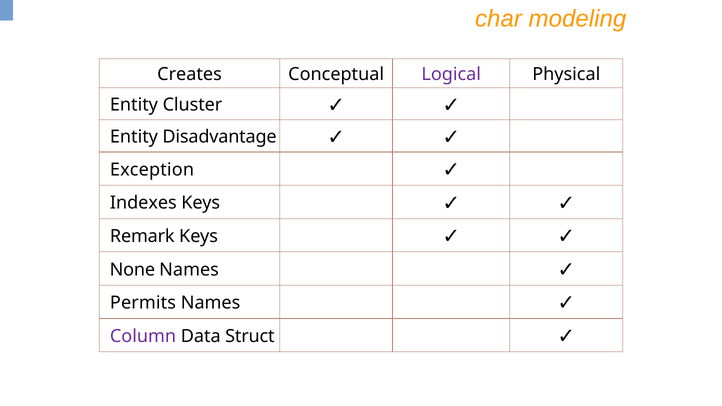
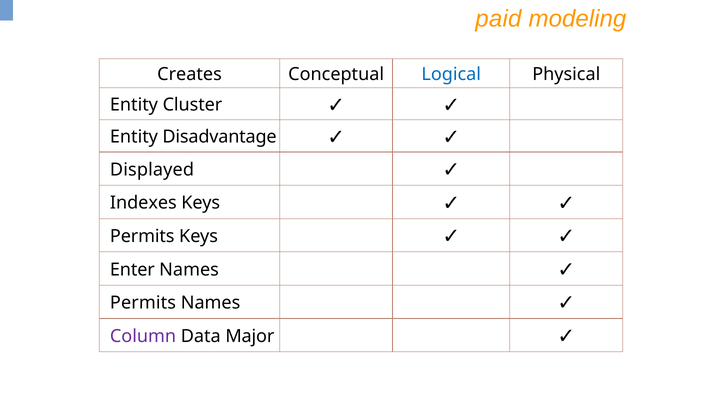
char: char -> paid (498, 19)
Logical colour: purple -> blue (451, 74)
Exception: Exception -> Displayed (152, 170)
Remark: Remark -> Permits (142, 236)
None: None -> Enter (132, 270)
Struct: Struct -> Major (250, 336)
